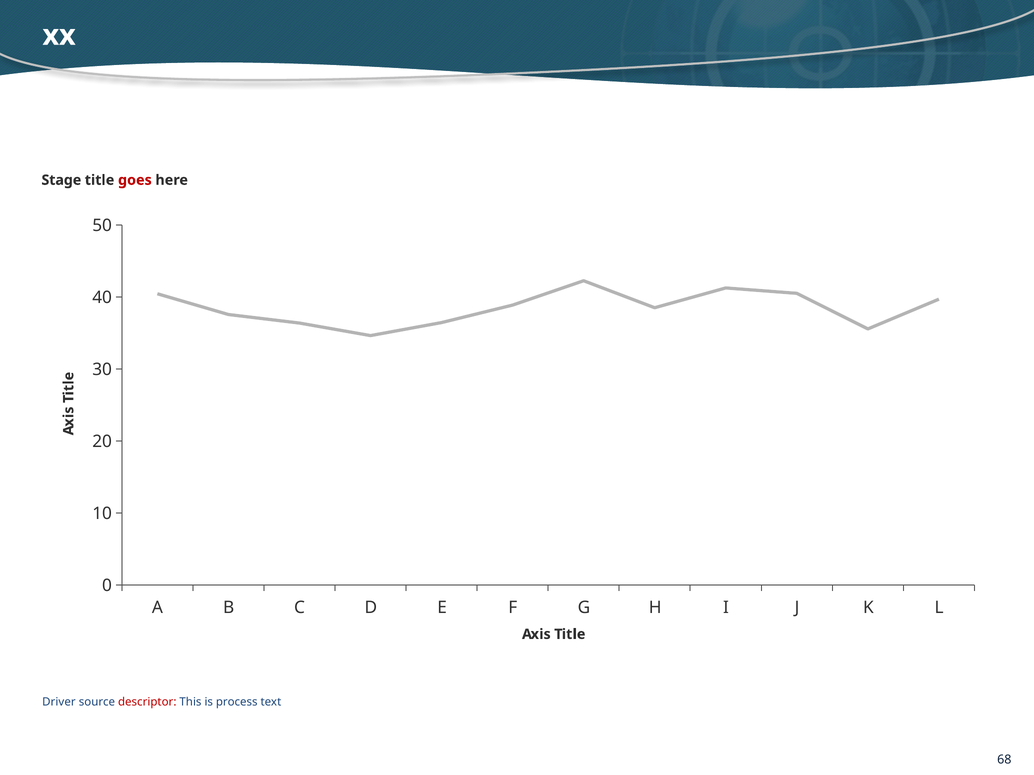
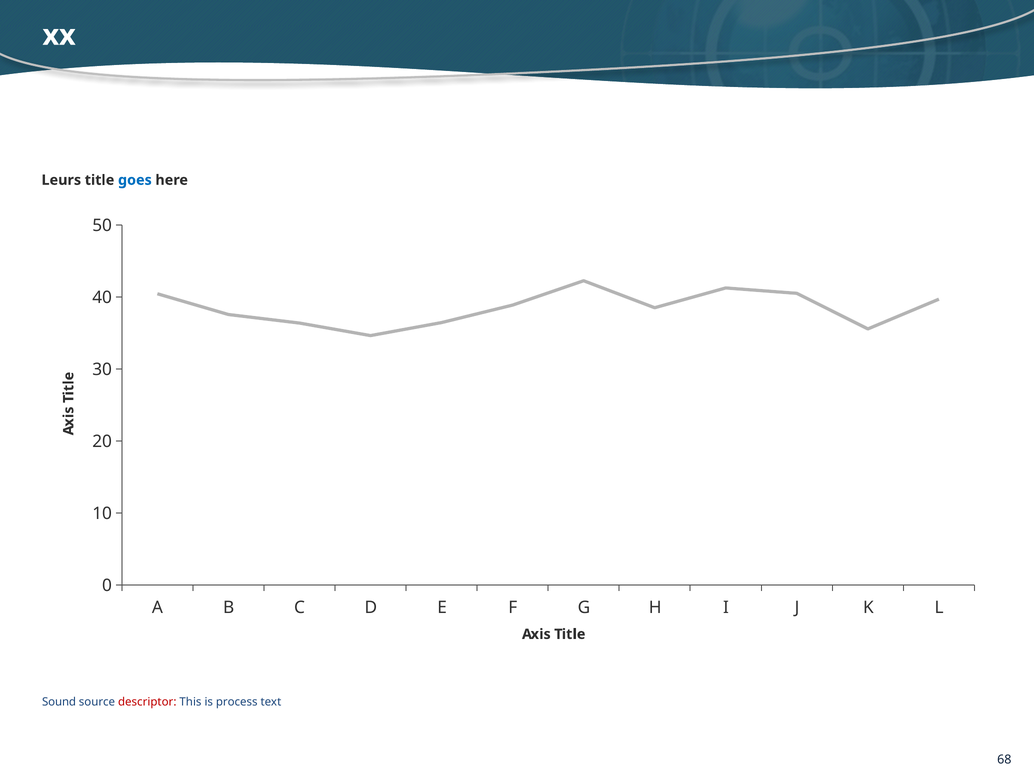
Stage: Stage -> Leurs (61, 180)
goes colour: red -> blue (135, 180)
Driver: Driver -> Sound (59, 703)
